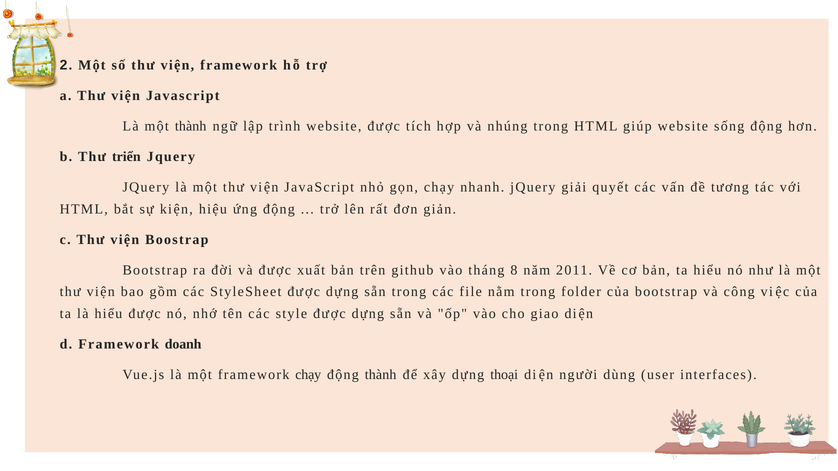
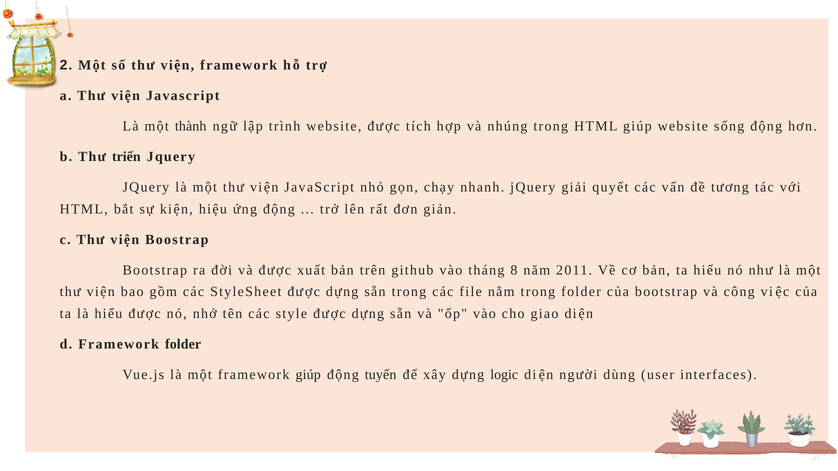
Framework doanh: doanh -> folder (183, 344)
framework chạy: chạy -> giúp (308, 375)
động thành: thành -> tuyến (381, 375)
thoại: thoại -> logic (504, 375)
